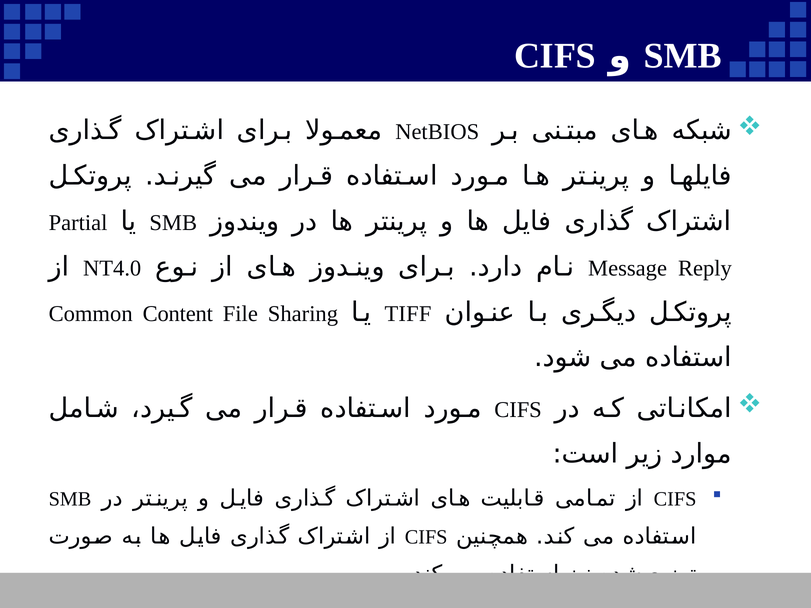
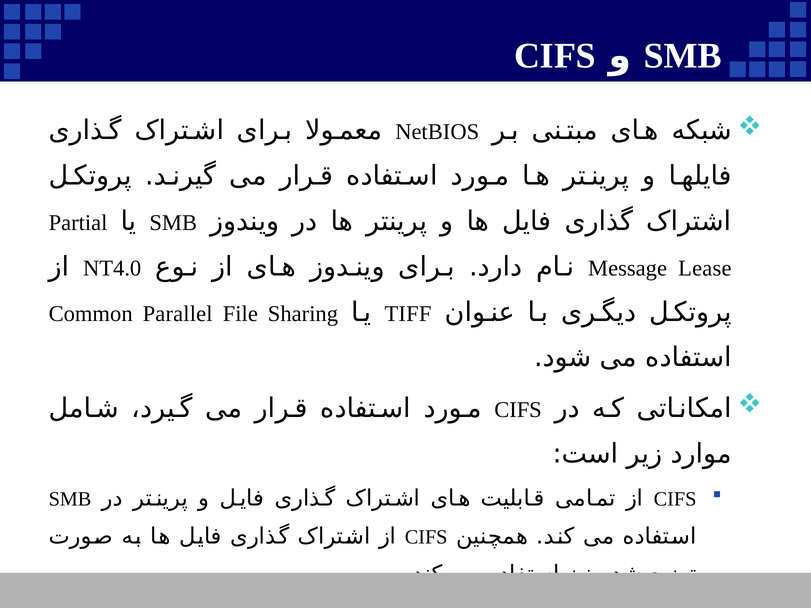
Reply: Reply -> Lease (705, 268)
Content: Content -> Parallel (178, 314)
